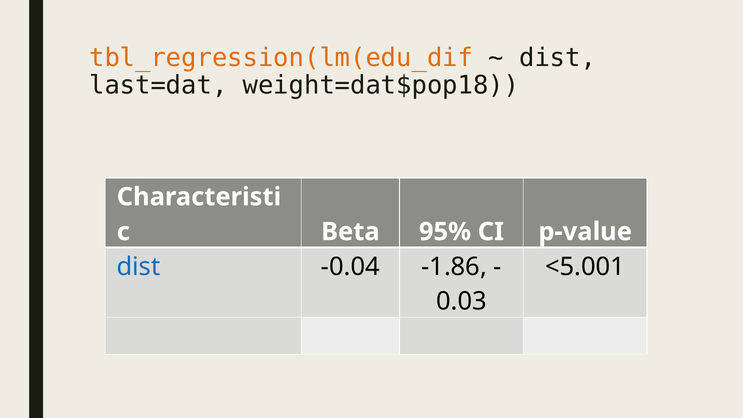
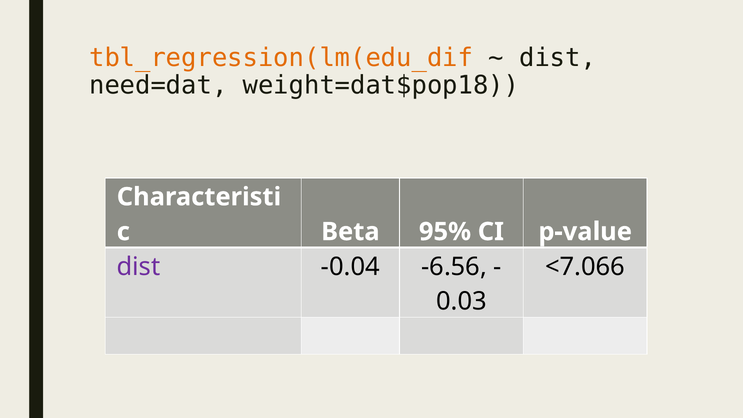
last=dat: last=dat -> need=dat (158, 85)
dist colour: blue -> purple (139, 267)
-1.86: -1.86 -> -6.56 (454, 267)
<5.001: <5.001 -> <7.066 (585, 267)
